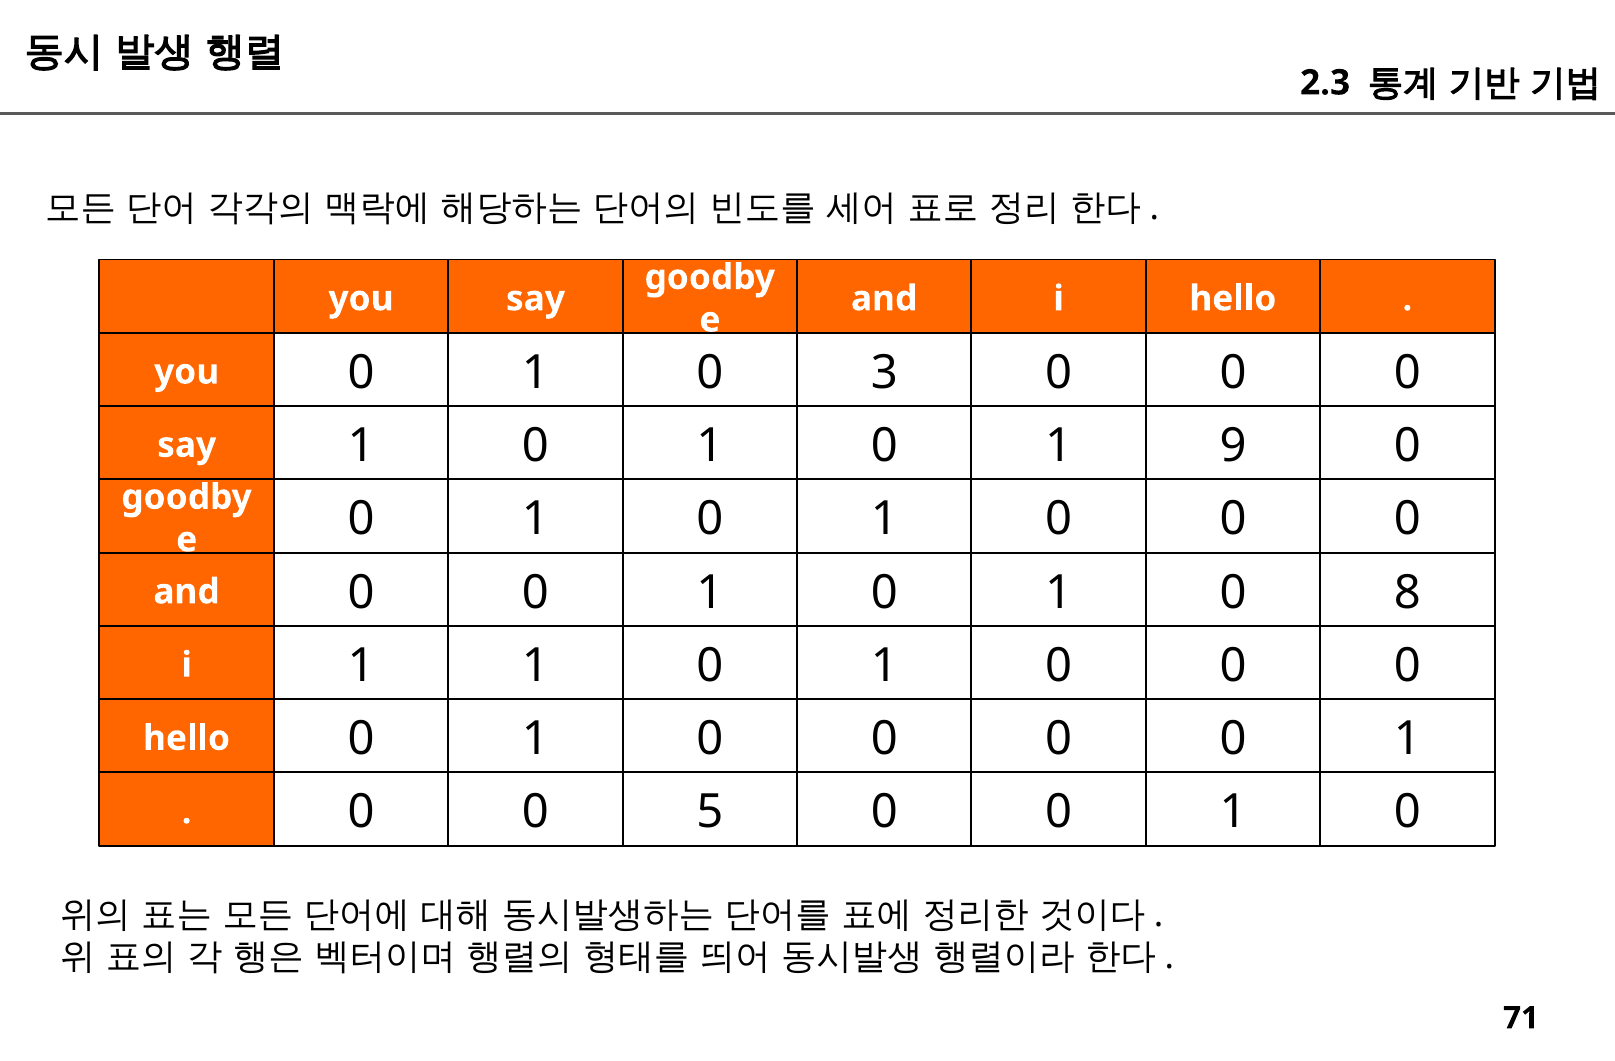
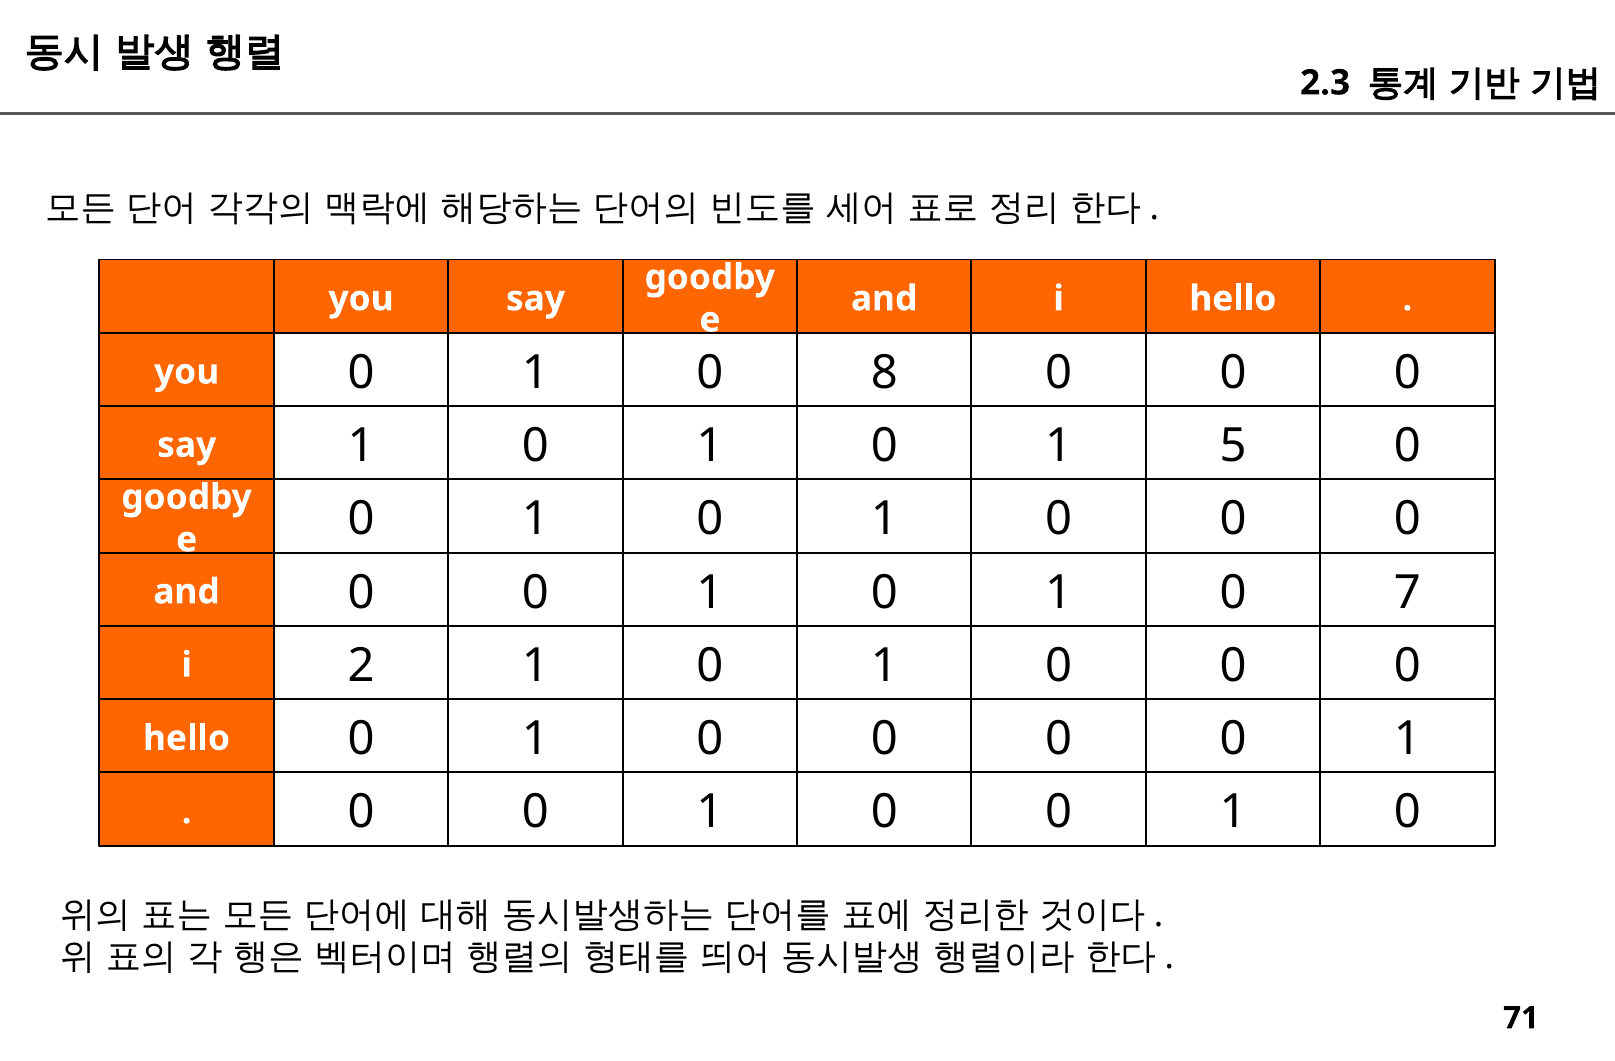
3: 3 -> 8 (884, 373)
9: 9 -> 5 (1233, 446)
8: 8 -> 7 (1407, 592)
i 1: 1 -> 2 (361, 666)
5: 5 -> 1 (710, 812)
